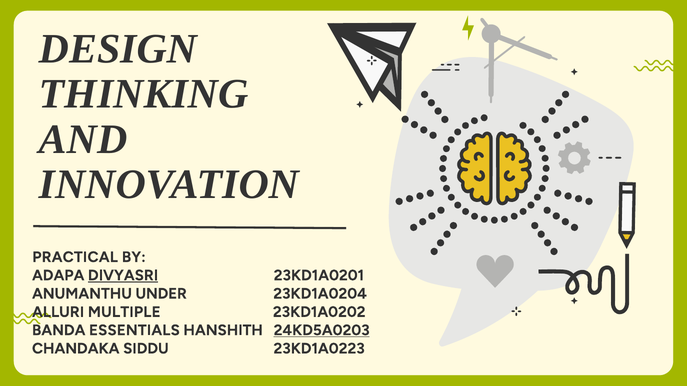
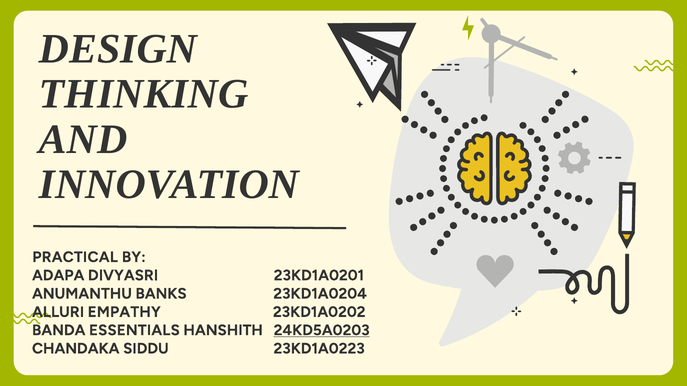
DIVYASRI underline: present -> none (123, 276)
UNDER: UNDER -> BANKS (161, 294)
MULTIPLE: MULTIPLE -> EMPATHY (124, 312)
